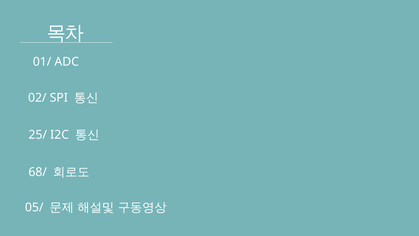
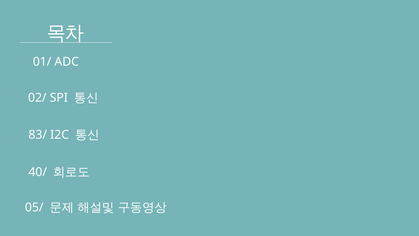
25/: 25/ -> 83/ (38, 134)
68/: 68/ -> 40/ (38, 172)
